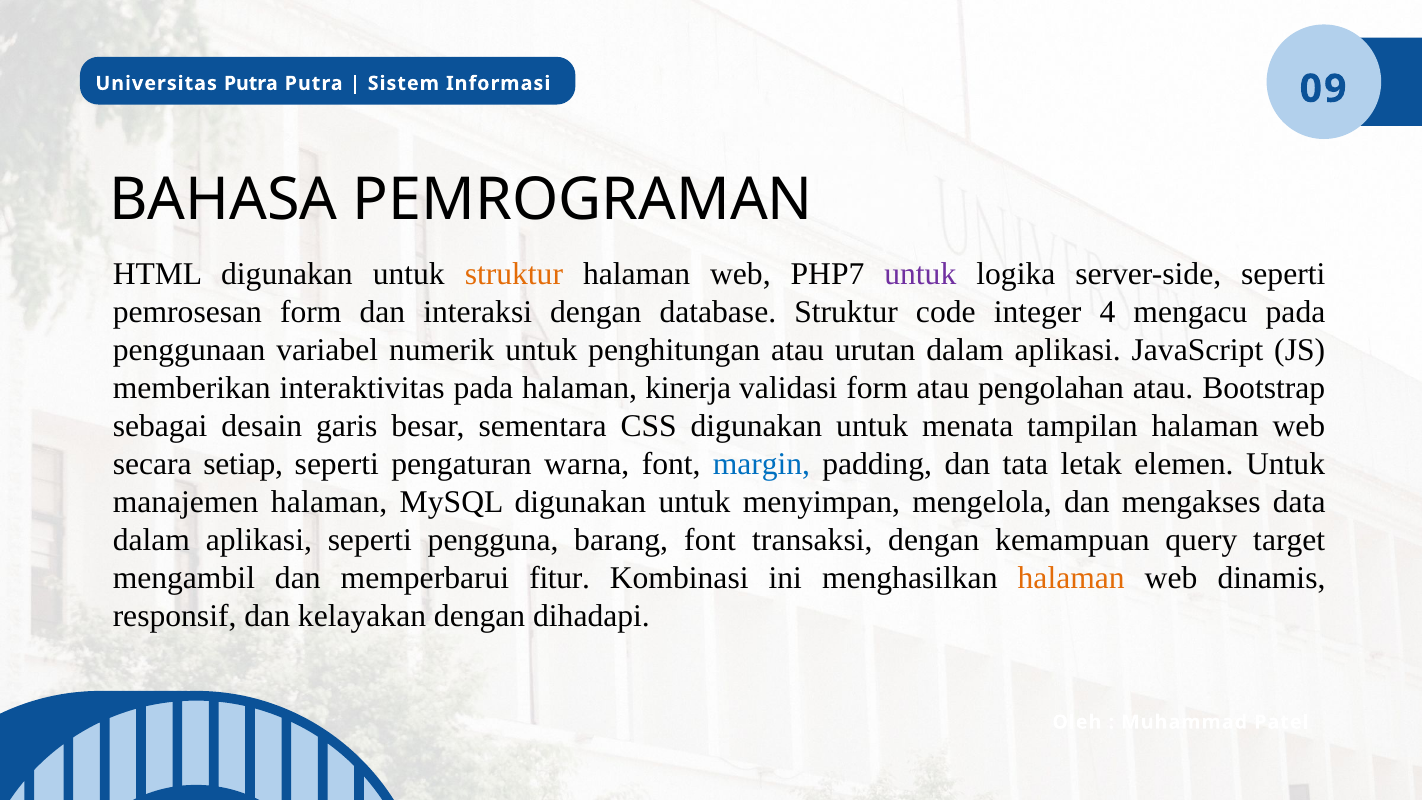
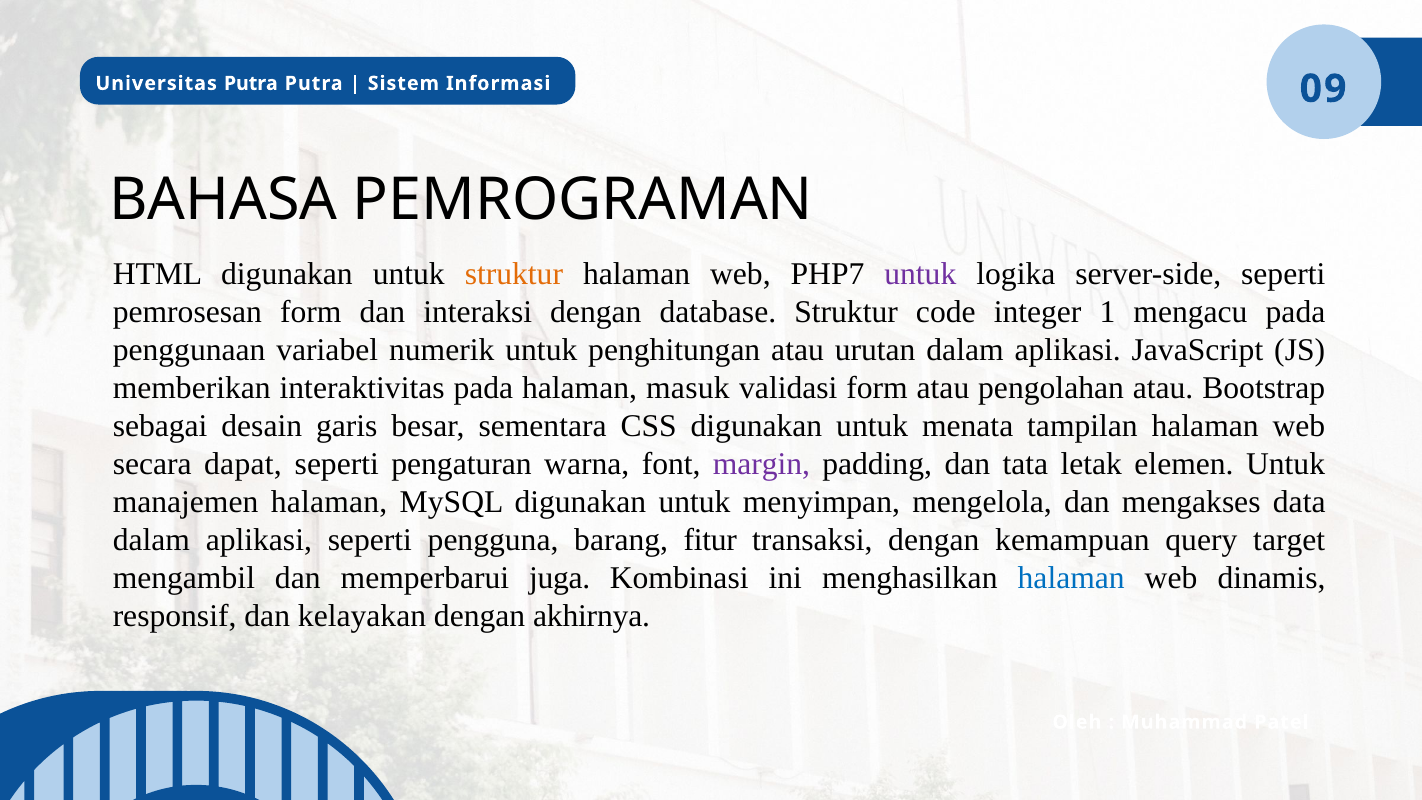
4: 4 -> 1 (1107, 312)
kinerja: kinerja -> masuk (688, 388)
setiap: setiap -> dapat (243, 464)
margin colour: blue -> purple (761, 464)
barang font: font -> fitur (710, 540)
fitur: fitur -> juga (560, 578)
halaman colour: orange -> blue (1071, 578)
dihadapi: dihadapi -> akhirnya (592, 616)
